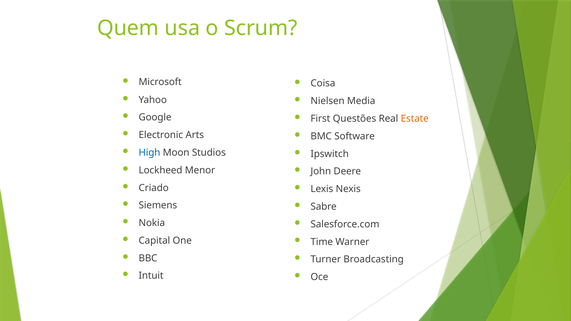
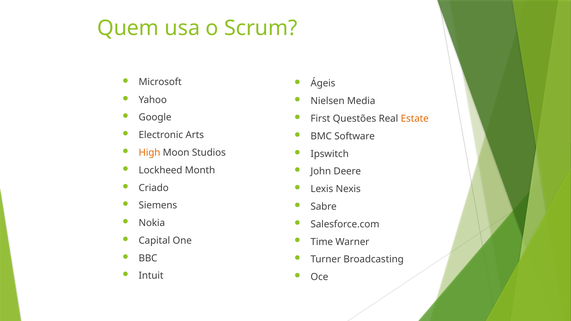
Coisa: Coisa -> Ágeis (323, 83)
High colour: blue -> orange (149, 153)
Menor: Menor -> Month (200, 170)
